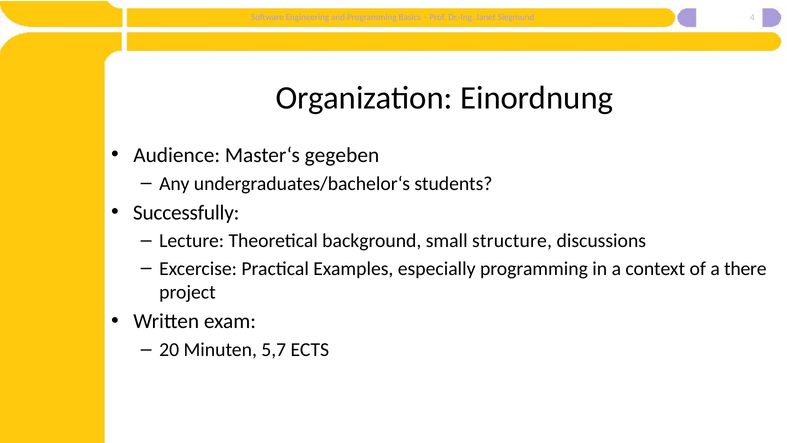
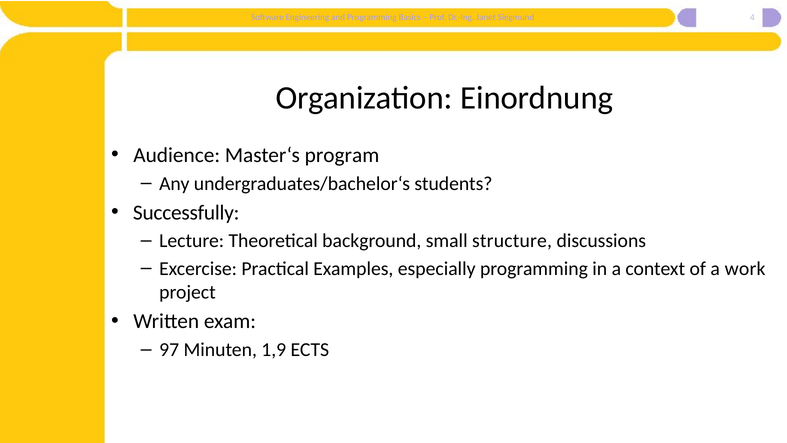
gegeben: gegeben -> program (342, 155)
there: there -> work (745, 268)
20: 20 -> 97 (169, 349)
5,7: 5,7 -> 1,9 (274, 349)
